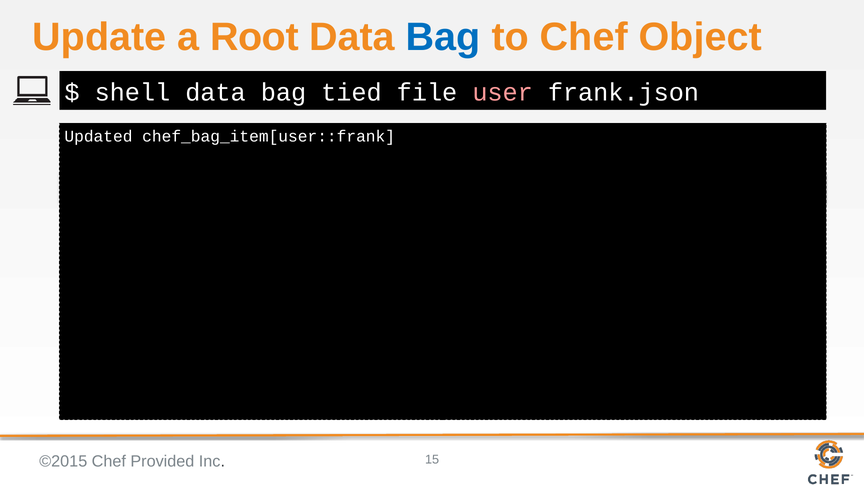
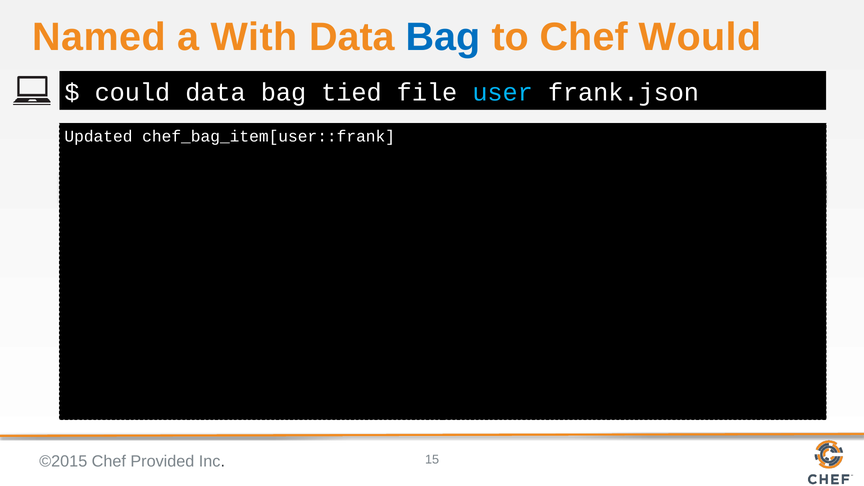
Update: Update -> Named (99, 37)
Root: Root -> With (254, 37)
Object: Object -> Would (700, 37)
shell: shell -> could (132, 92)
user colour: pink -> light blue (503, 92)
